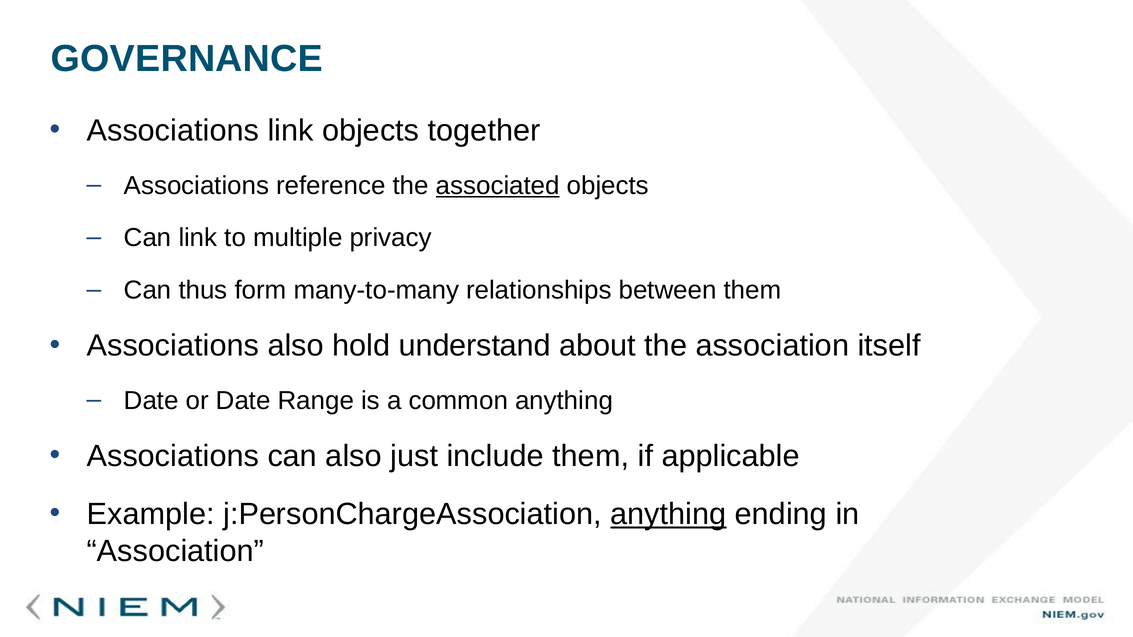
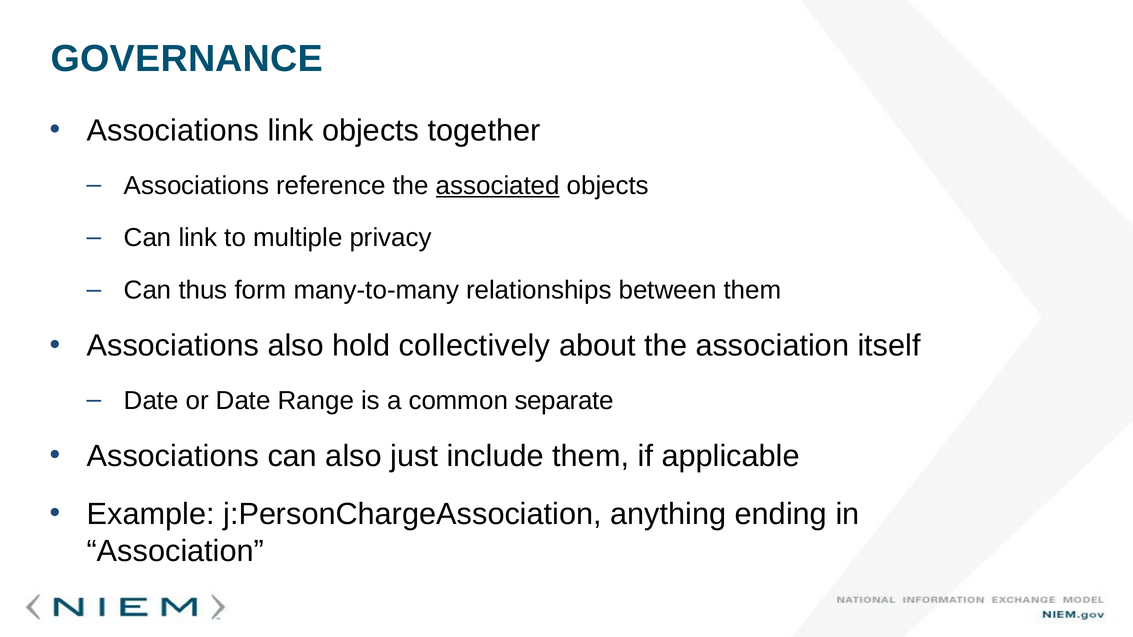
understand: understand -> collectively (475, 346)
common anything: anything -> separate (564, 401)
anything underline: present -> none (668, 514)
